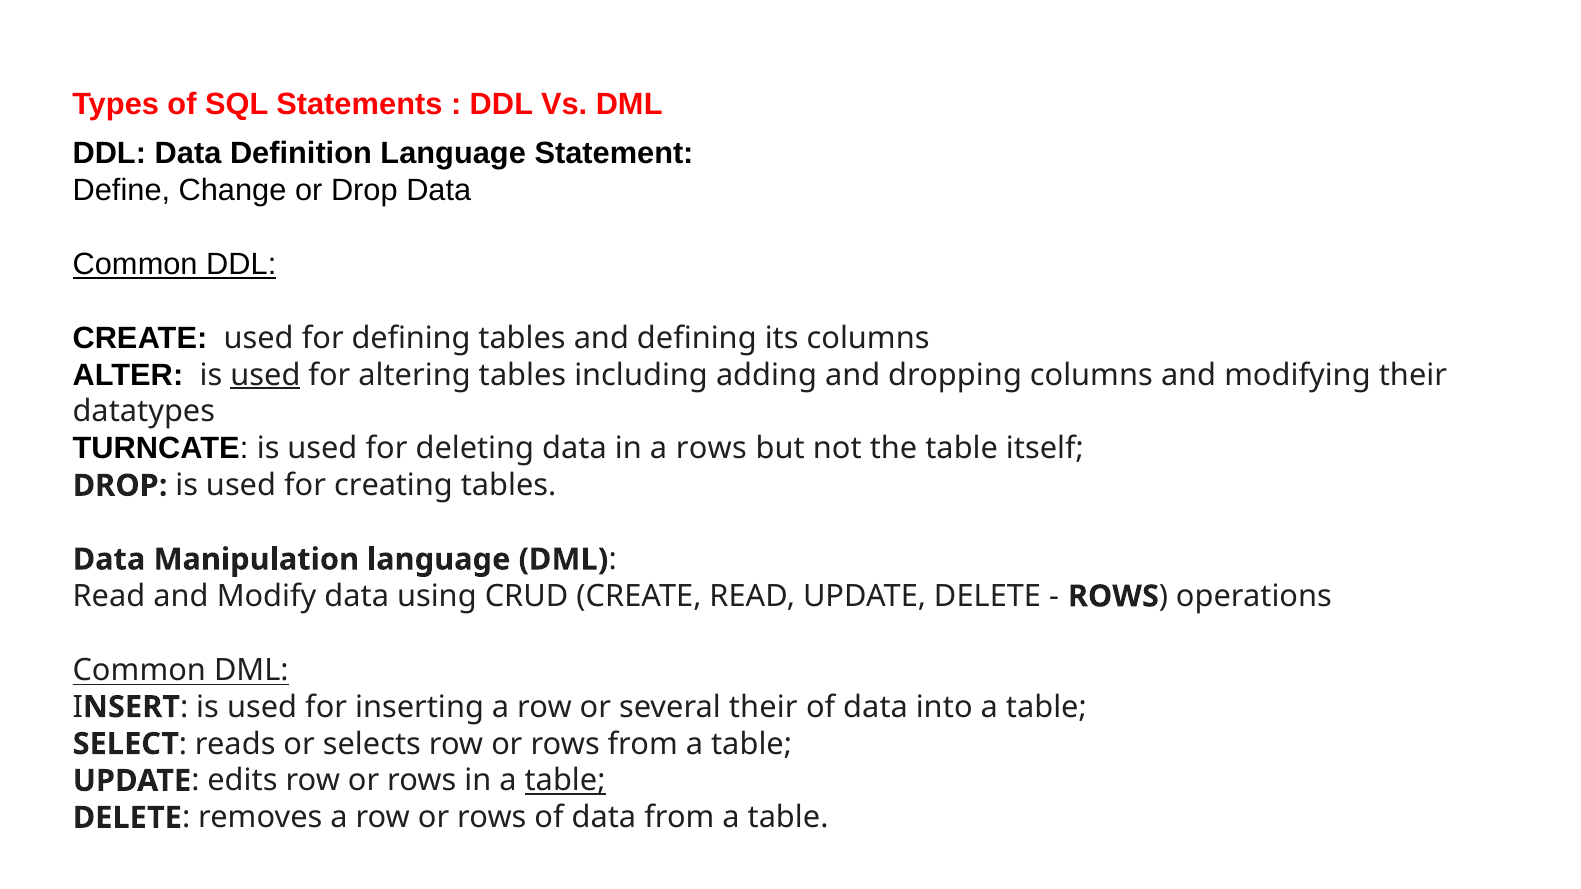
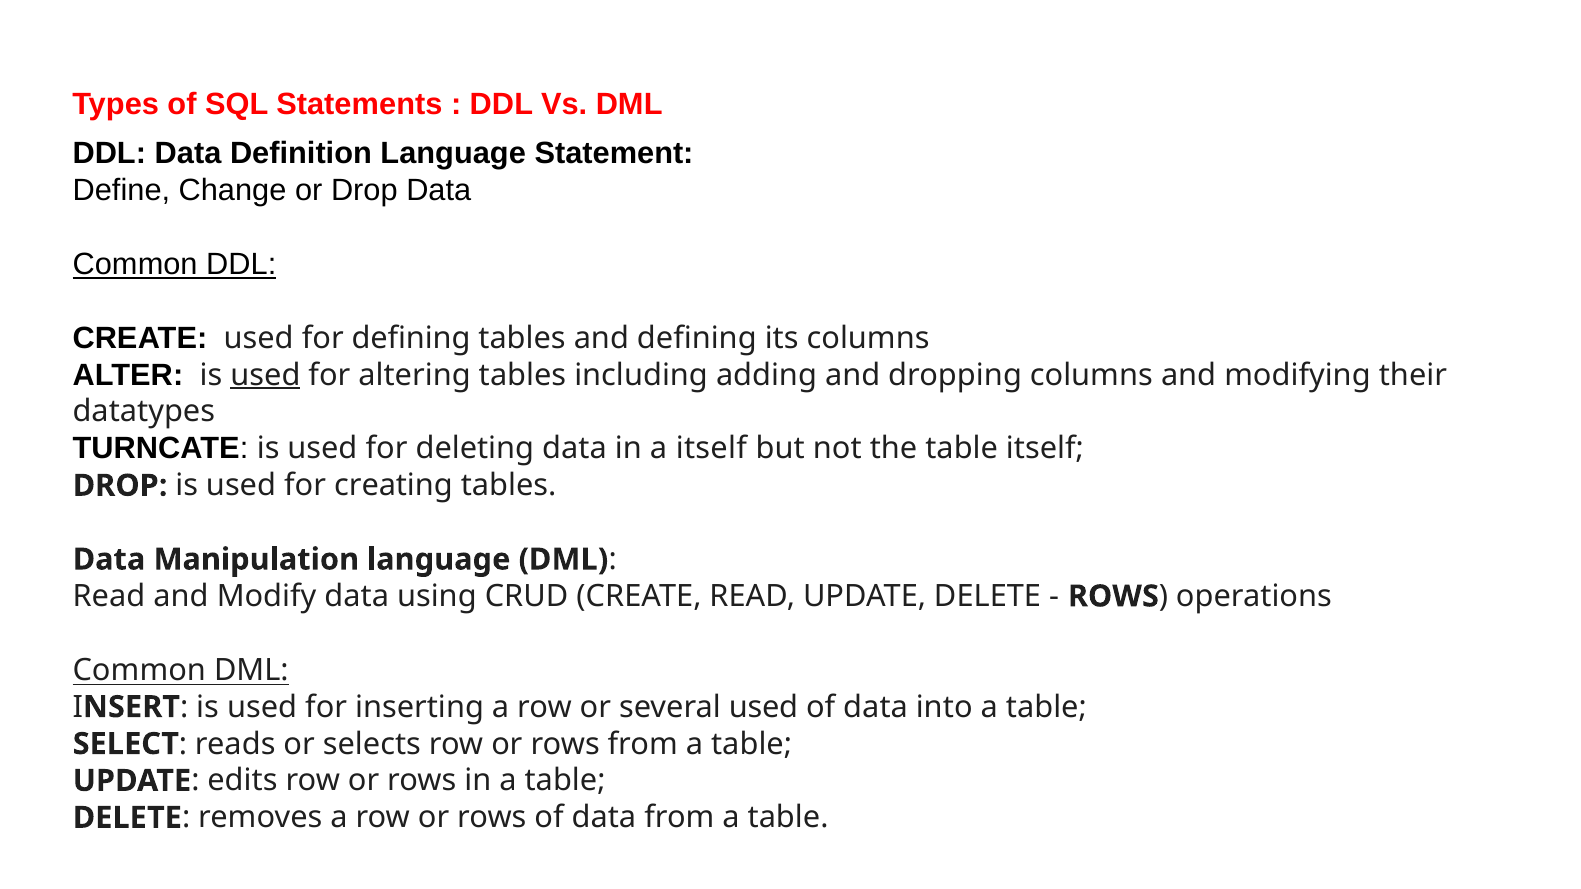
a rows: rows -> itself (711, 449)
several their: their -> used (763, 707)
table underline: present -> none (565, 781)
